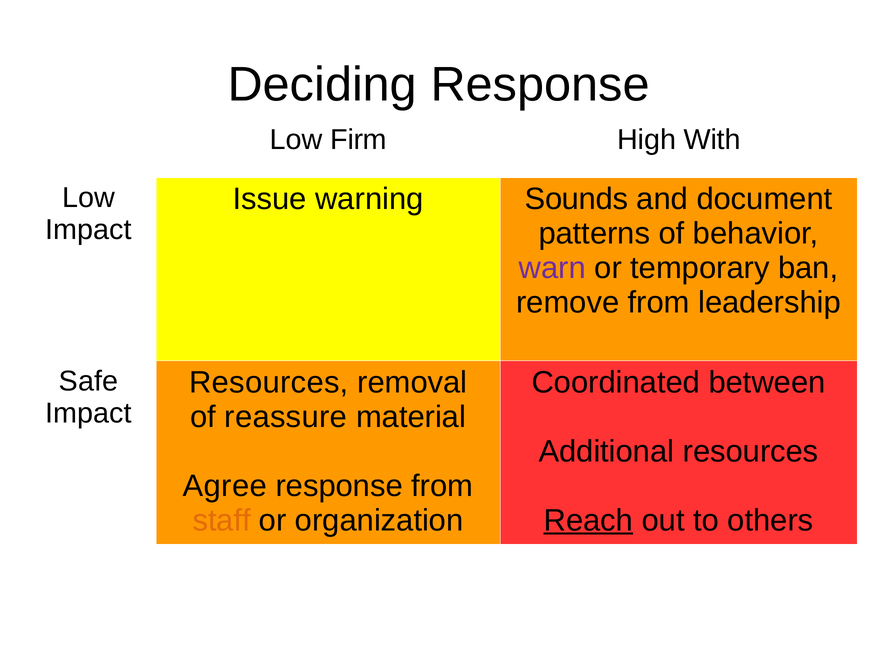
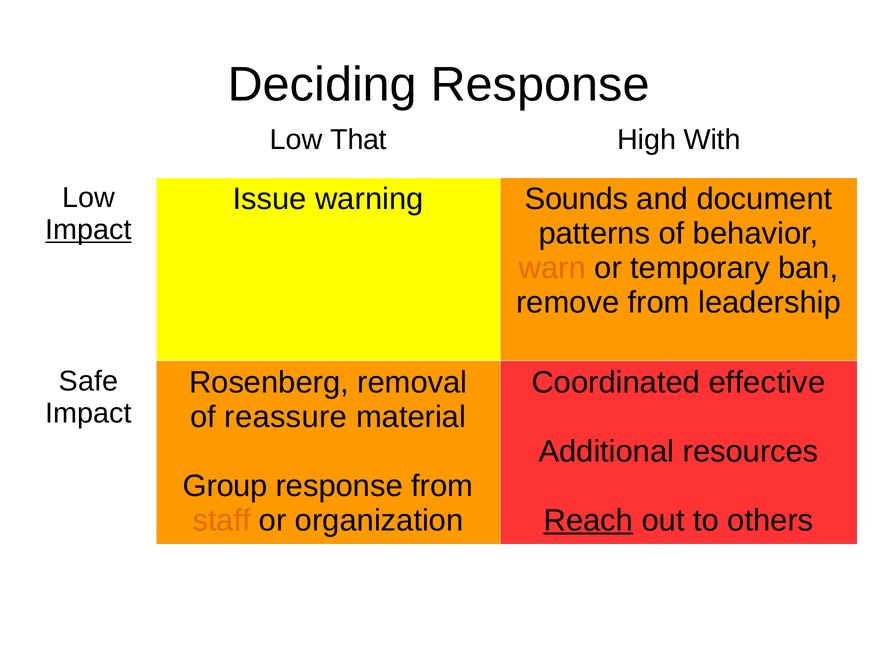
Firm: Firm -> That (359, 140)
Impact underline: none -> present (88, 230)
warn colour: purple -> orange (552, 268)
Resources: Resources -> Rosenberg (269, 383)
between: between -> effective (767, 383)
Agree: Agree -> Group (225, 486)
